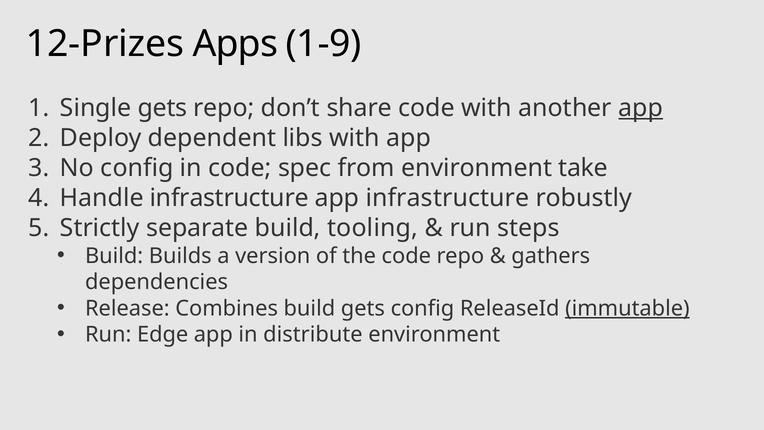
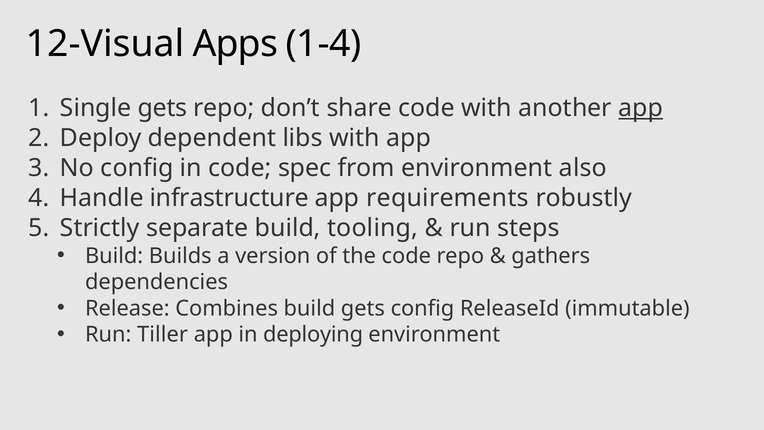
12-Prizes: 12-Prizes -> 12-Visual (105, 44)
1-9: 1-9 -> 1-4 (324, 44)
take: take -> also (583, 168)
app infrastructure: infrastructure -> requirements (447, 198)
immutable underline: present -> none (627, 308)
Edge: Edge -> Tiller (163, 334)
distribute: distribute -> deploying (313, 334)
